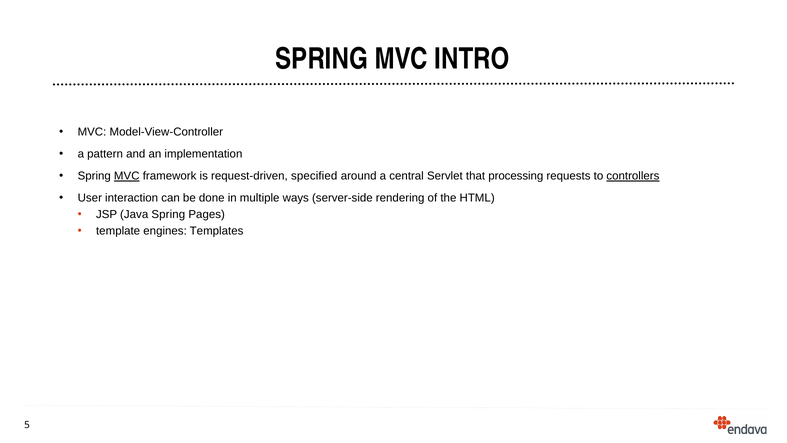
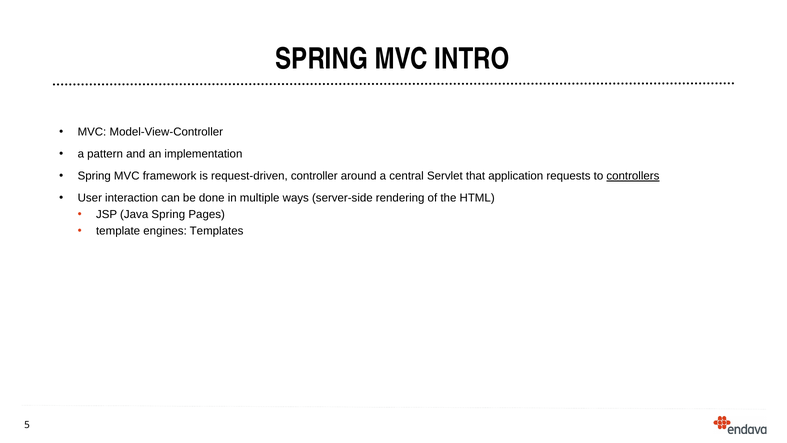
MVC underline: present -> none (127, 176)
specified: specified -> controller (314, 176)
processing: processing -> application (516, 176)
